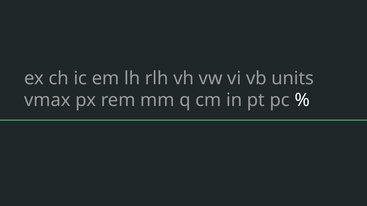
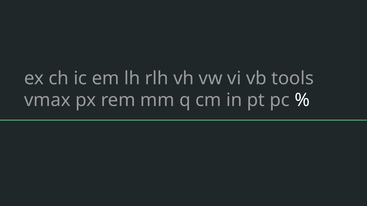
units: units -> tools (293, 78)
